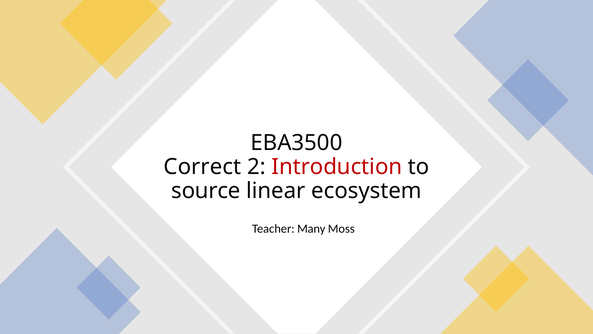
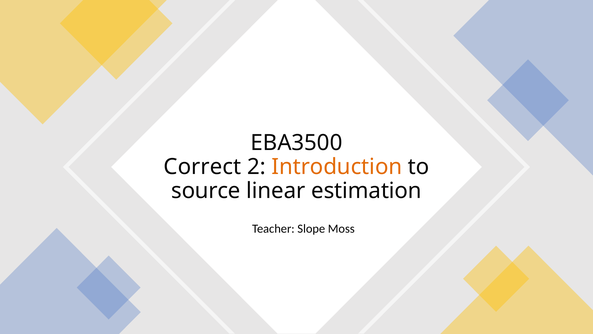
Introduction colour: red -> orange (337, 167)
ecosystem: ecosystem -> estimation (366, 191)
Many: Many -> Slope (311, 229)
